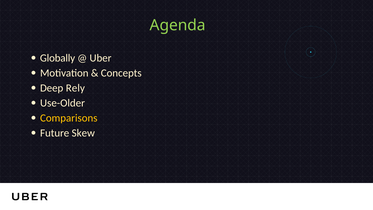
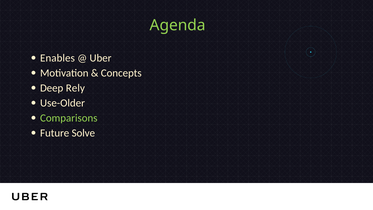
Globally: Globally -> Enables (57, 58)
Comparisons colour: yellow -> light green (69, 118)
Skew: Skew -> Solve (83, 133)
